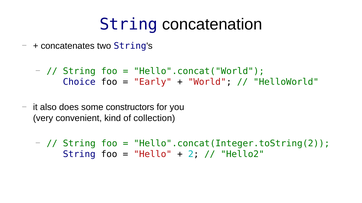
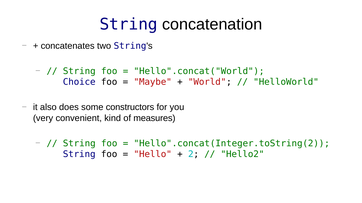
Early: Early -> Maybe (153, 82)
collection: collection -> measures (154, 118)
